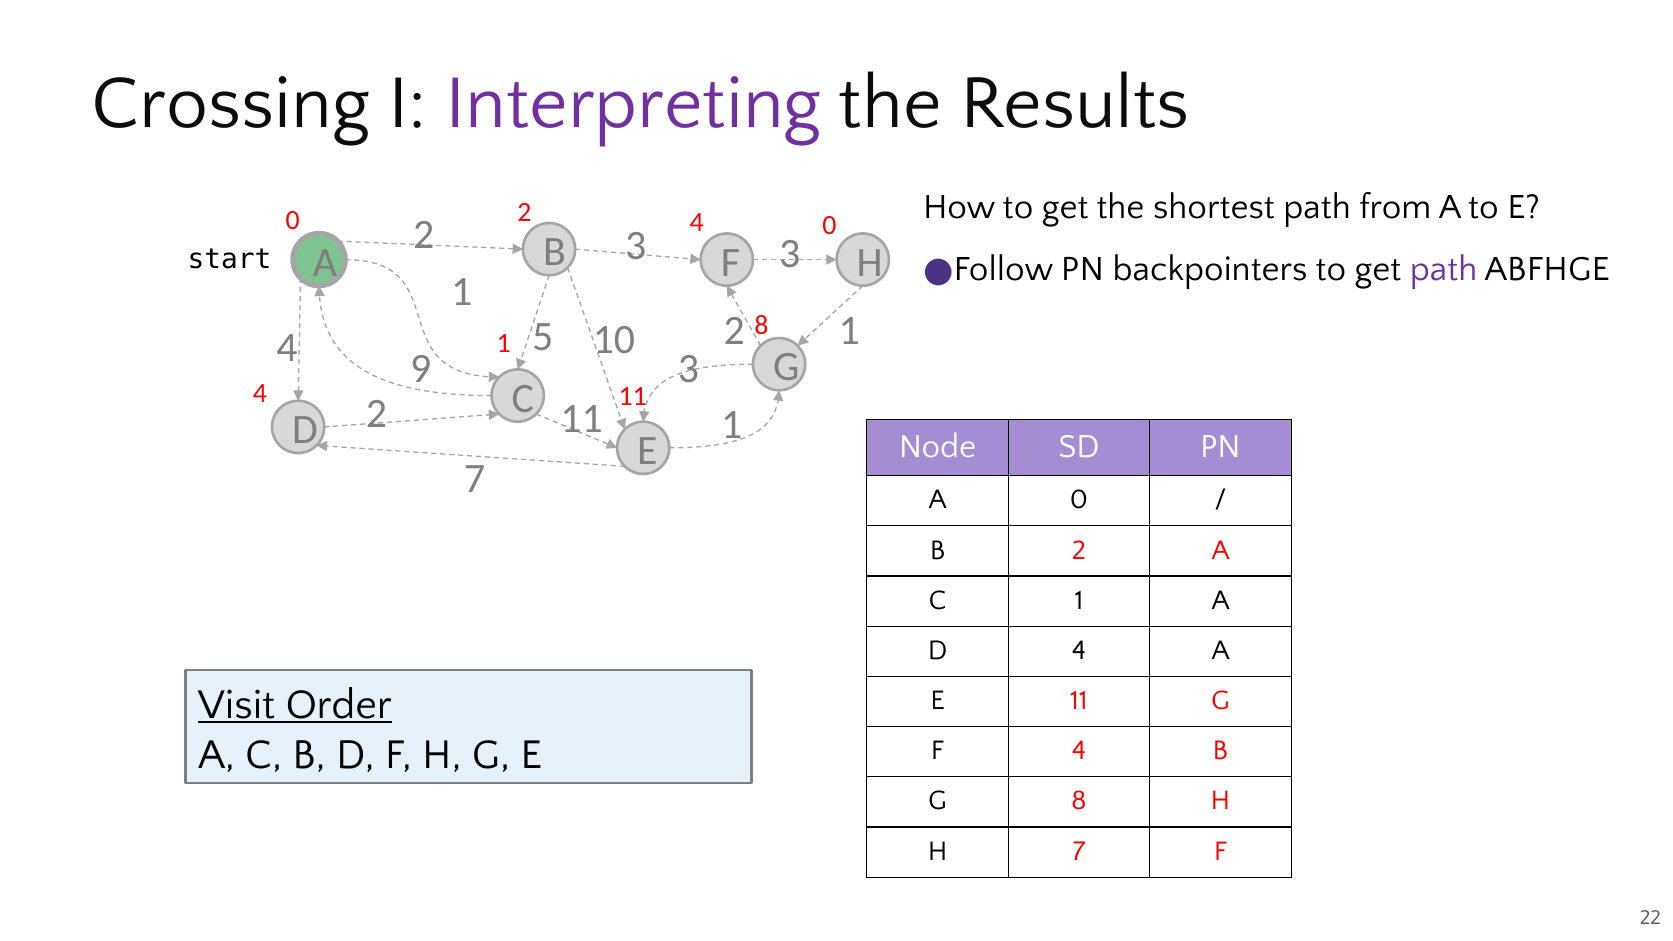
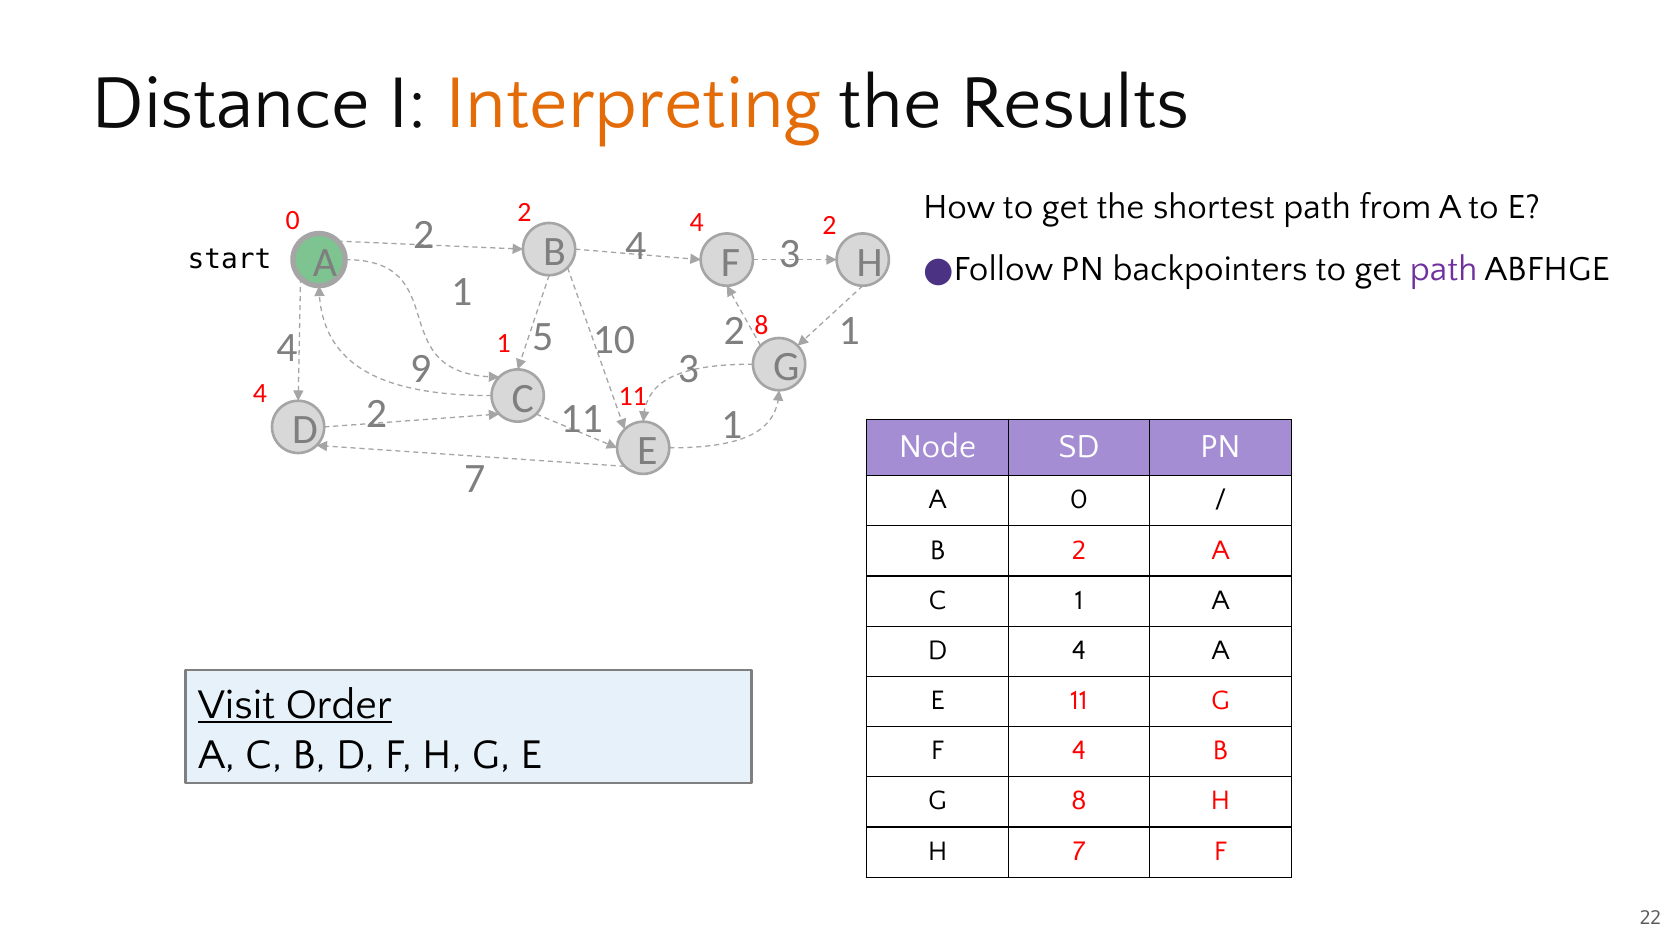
Crossing: Crossing -> Distance (231, 103)
Interpreting colour: purple -> orange (634, 103)
4 0: 0 -> 2 (829, 225)
3: 3 -> 4 (636, 246)
